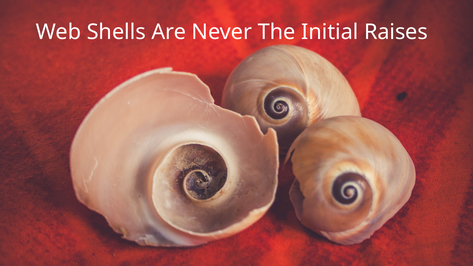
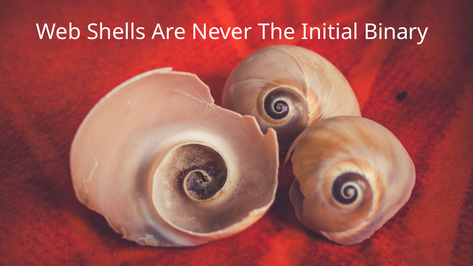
Raises: Raises -> Binary (396, 32)
